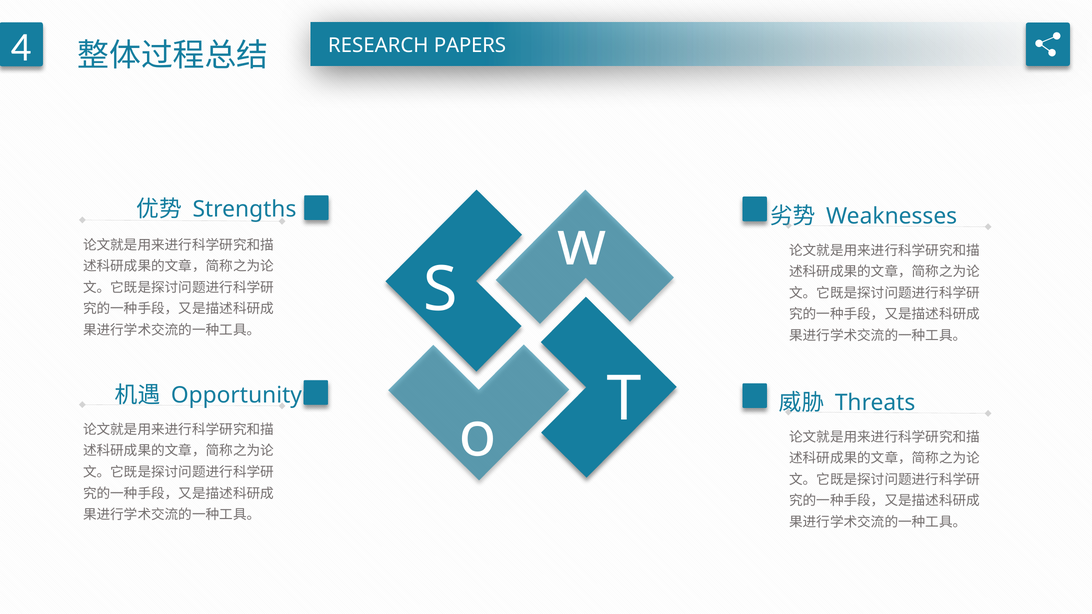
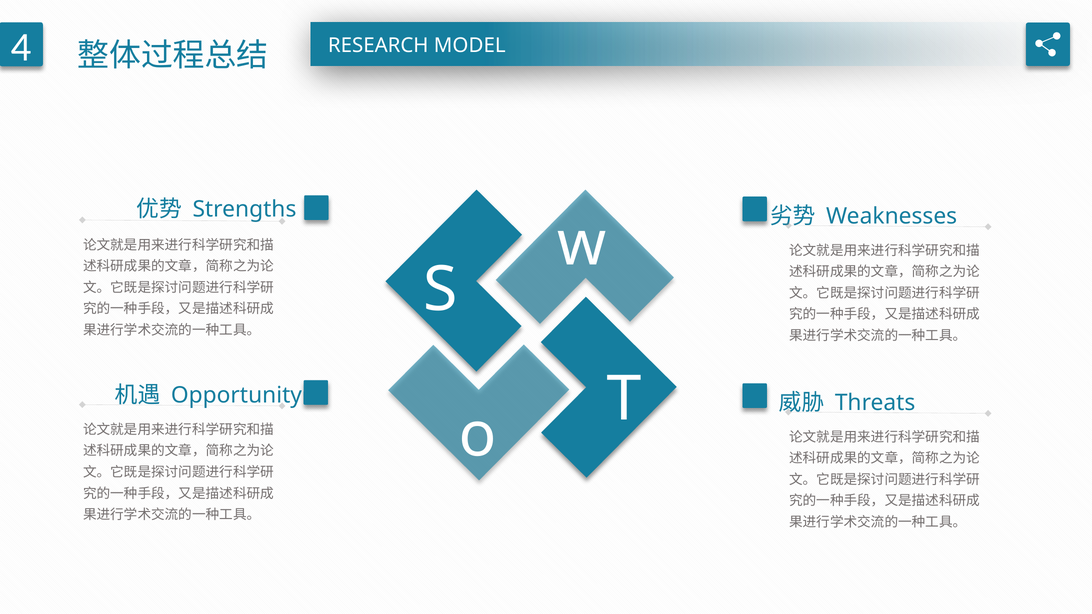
PAPERS: PAPERS -> MODEL (470, 46)
